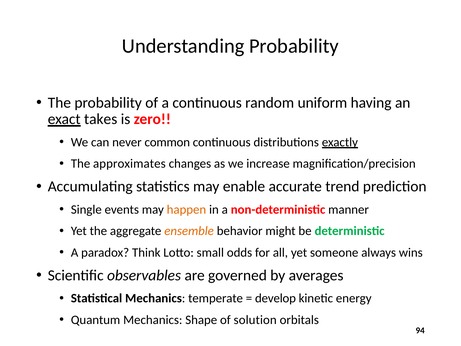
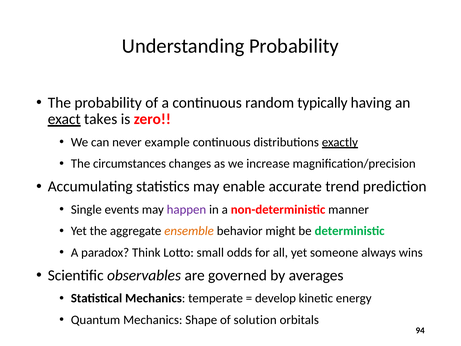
uniform: uniform -> typically (322, 103)
common: common -> example (167, 142)
approximates: approximates -> circumstances (130, 164)
happen colour: orange -> purple (186, 209)
